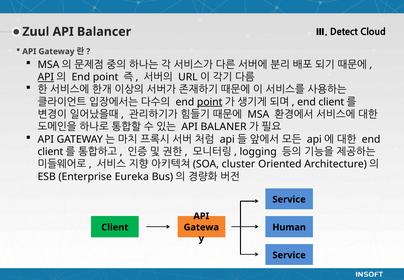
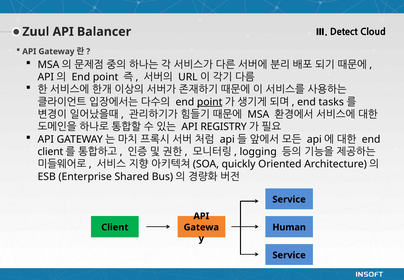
API underline: present -> none (46, 77)
client: client -> tasks (331, 102)
BALANER: BALANER -> REGISTRY (224, 127)
cluster: cluster -> quickly (239, 164)
Eureka: Eureka -> Shared (132, 176)
